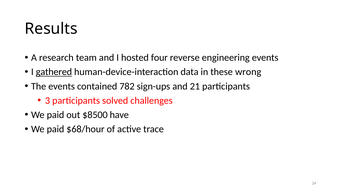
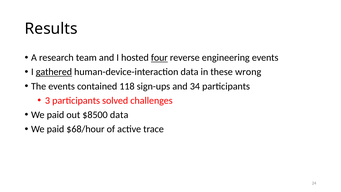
four underline: none -> present (159, 58)
782: 782 -> 118 (127, 86)
21: 21 -> 34 (195, 86)
$8500 have: have -> data (119, 115)
